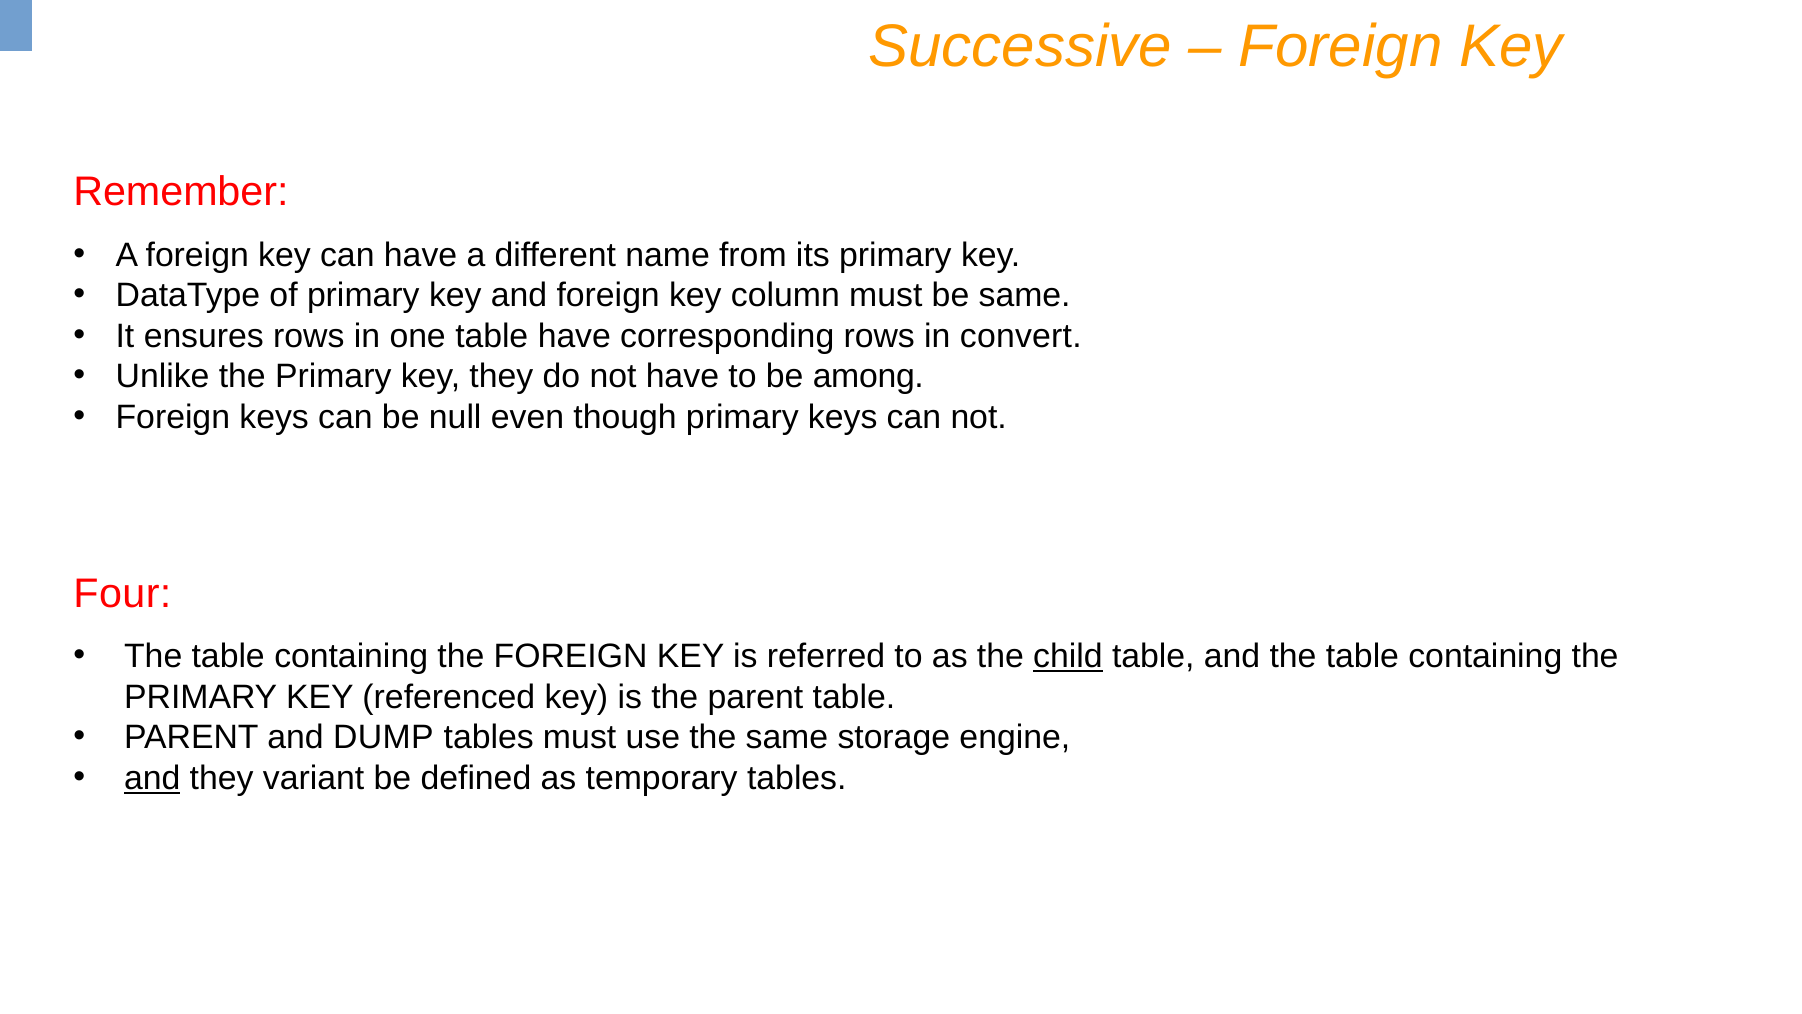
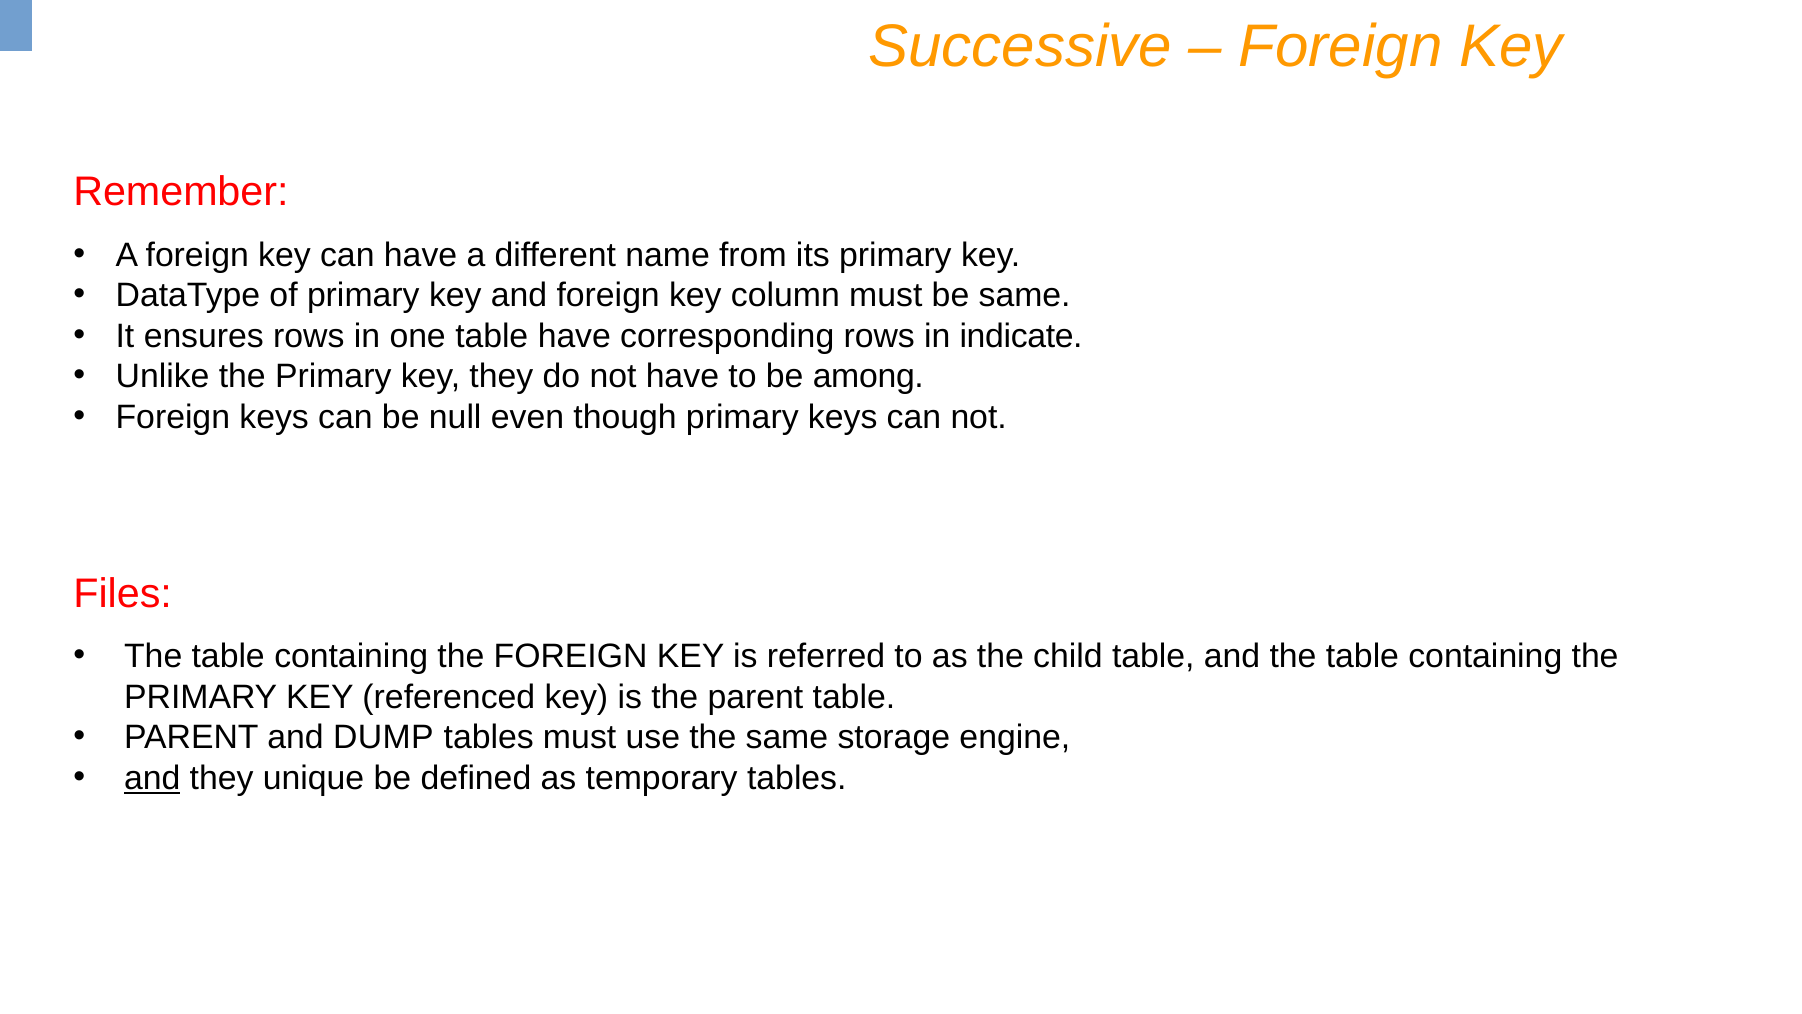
convert: convert -> indicate (1021, 336)
Four: Four -> Files (123, 594)
child underline: present -> none (1068, 656)
variant: variant -> unique (314, 778)
